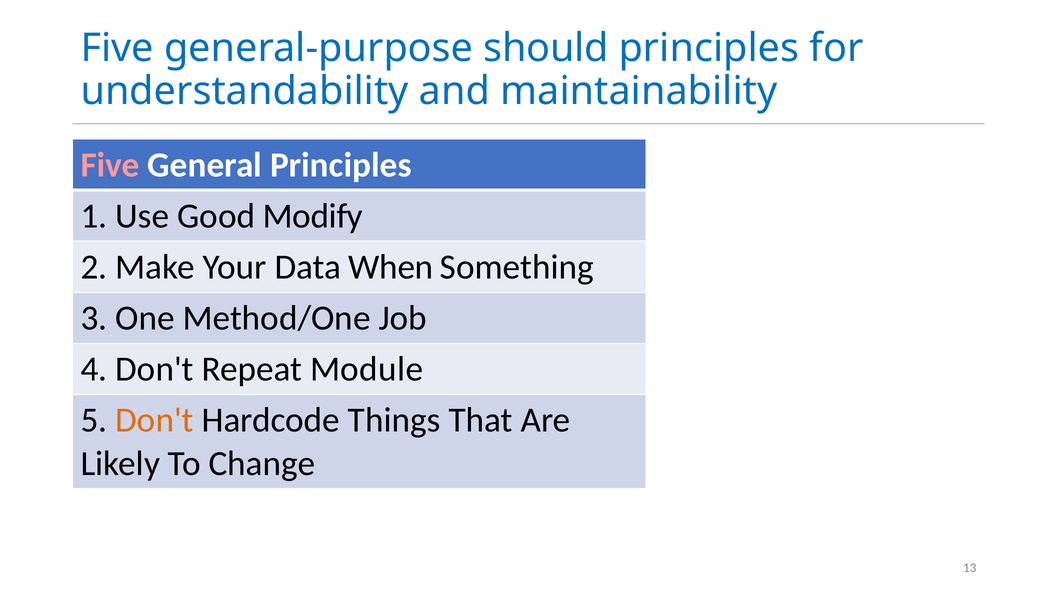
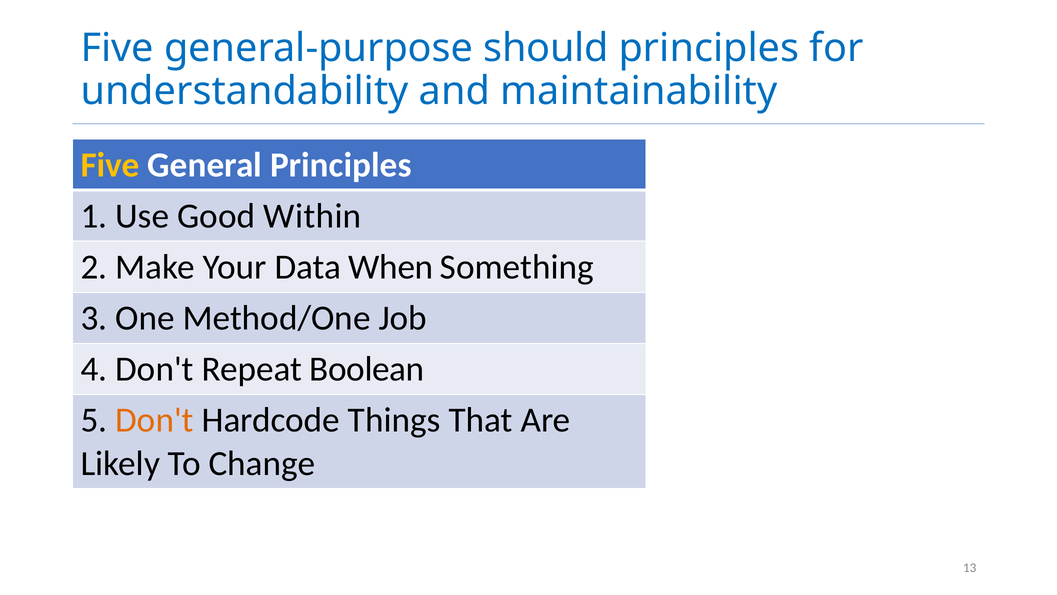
Five colour: pink -> yellow (110, 165)
Modify: Modify -> Within (312, 216)
Module: Module -> Boolean (367, 369)
